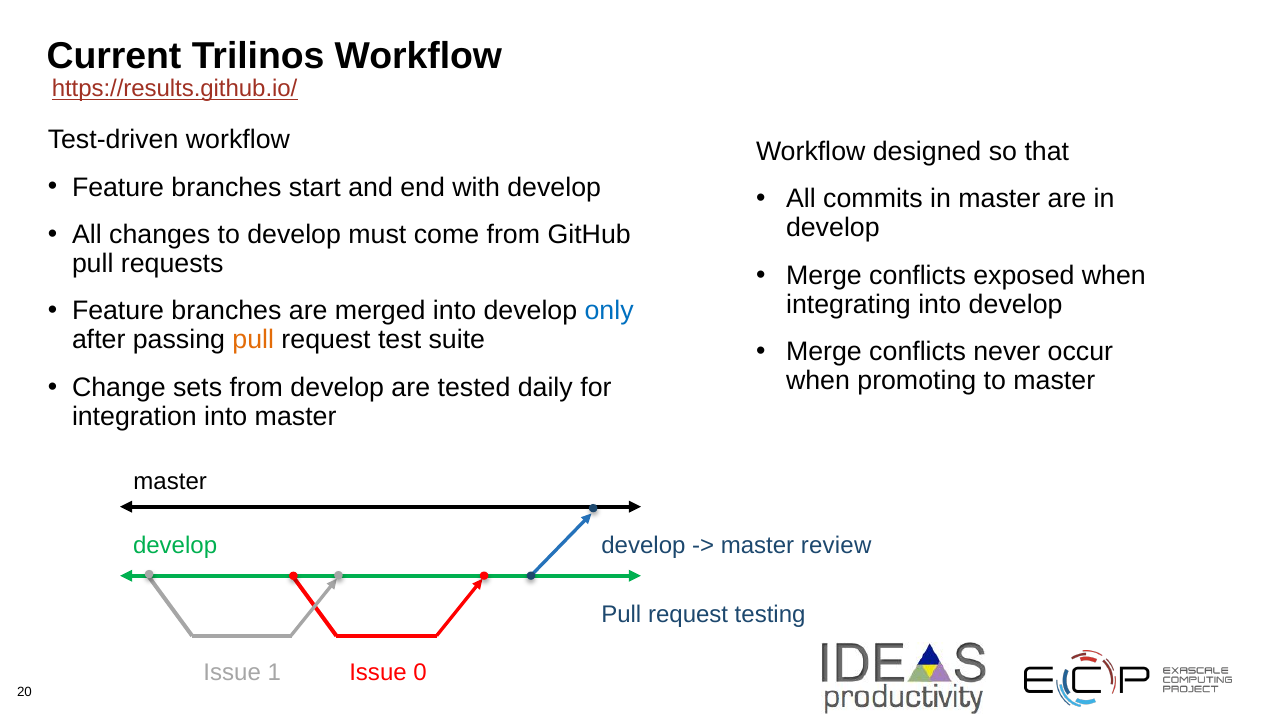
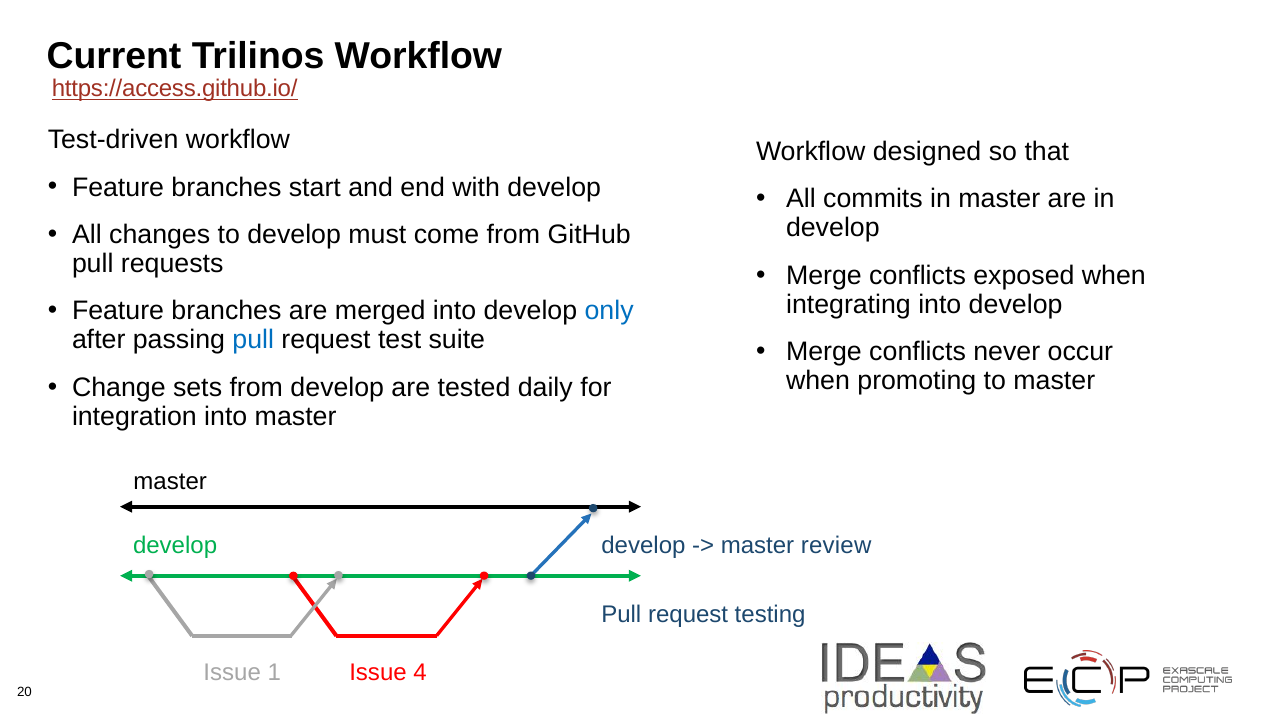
https://results.github.io/: https://results.github.io/ -> https://access.github.io/ (175, 89)
pull colour: orange -> blue (253, 340)
0: 0 -> 4 (420, 673)
